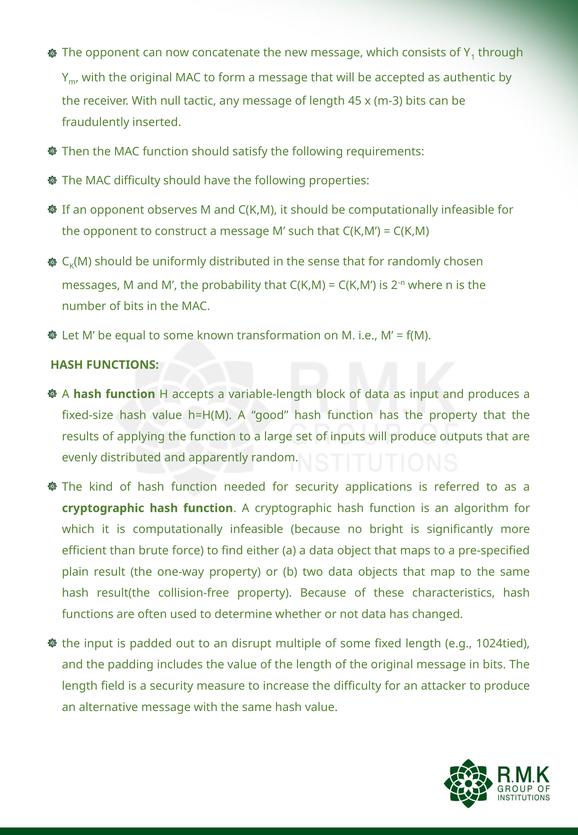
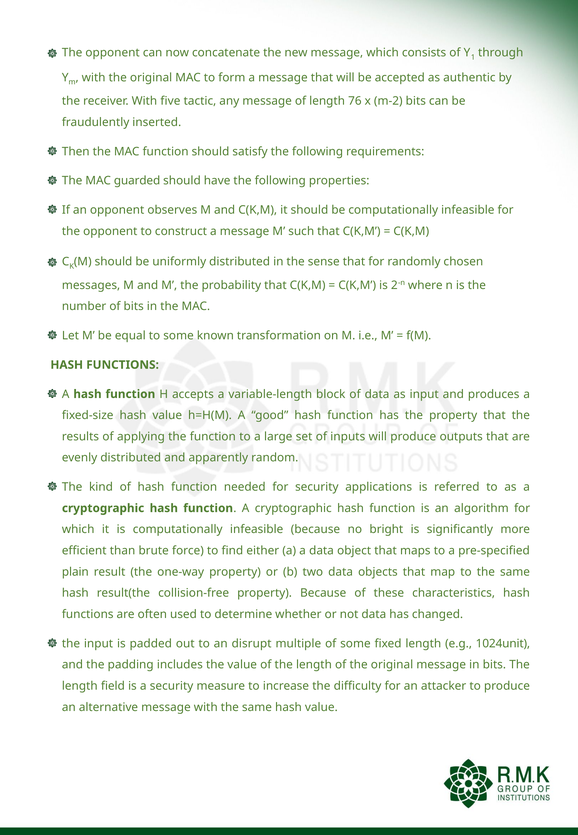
null: null -> five (170, 101)
45: 45 -> 76 (355, 101)
m-3: m-3 -> m-2 (388, 101)
MAC difficulty: difficulty -> guarded (137, 181)
1024tied: 1024tied -> 1024unit (503, 643)
